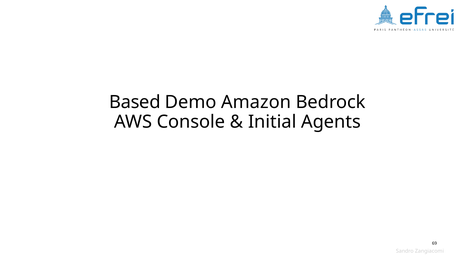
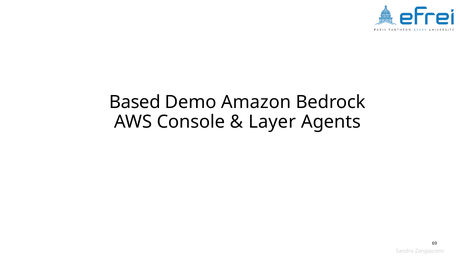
Initial: Initial -> Layer (272, 122)
